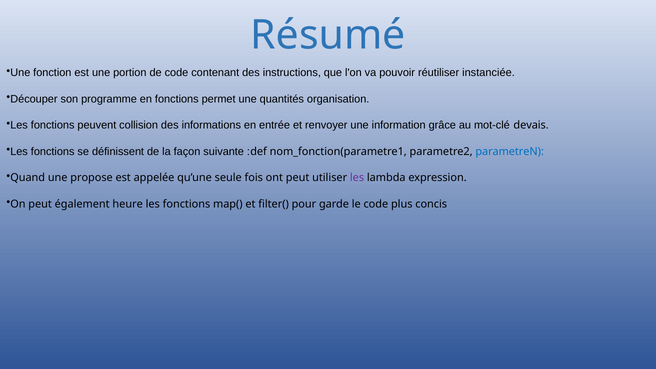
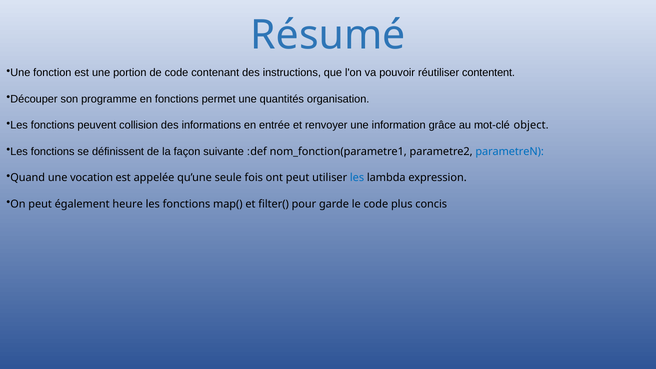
instanciée: instanciée -> contentent (489, 73)
devais: devais -> object (530, 125)
propose: propose -> vocation (92, 178)
les colour: purple -> blue (357, 178)
